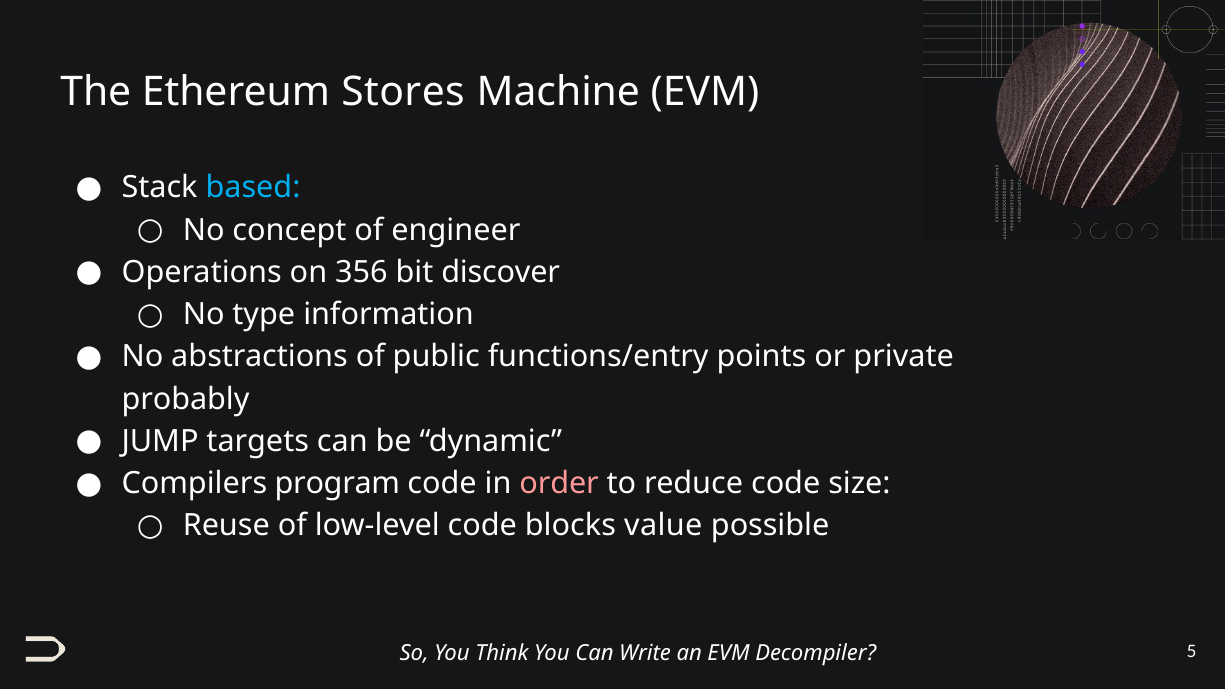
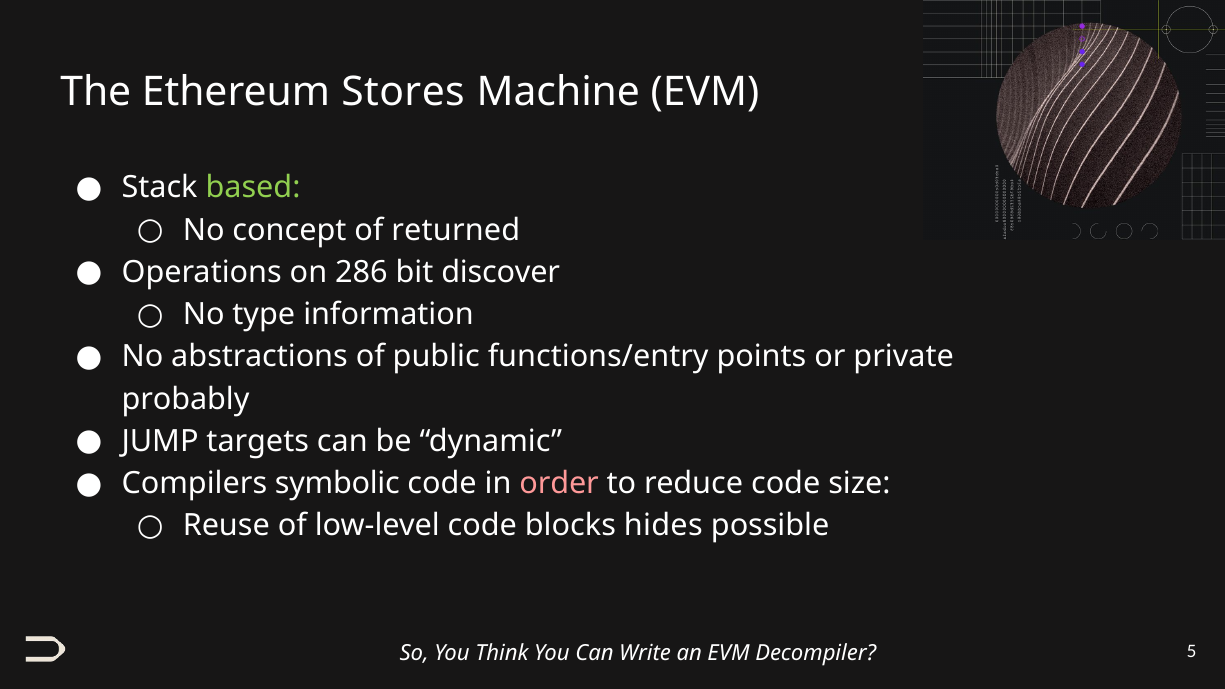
based colour: light blue -> light green (253, 188)
engineer: engineer -> returned (456, 230)
356: 356 -> 286 (361, 272)
program: program -> symbolic (337, 484)
value: value -> hides (663, 526)
